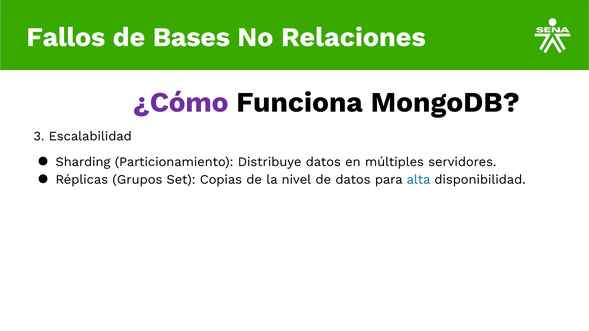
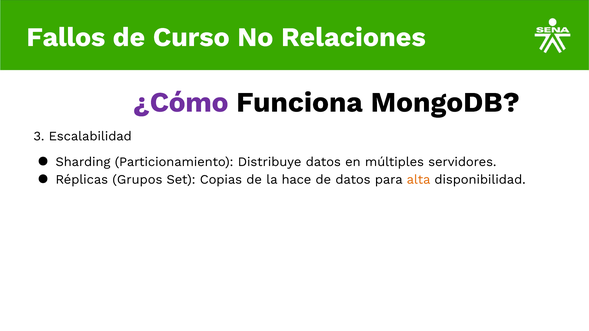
Bases: Bases -> Curso (191, 37)
nivel: nivel -> hace (296, 180)
alta colour: blue -> orange (419, 180)
